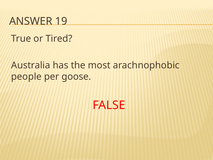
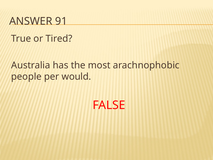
19: 19 -> 91 (61, 21)
goose: goose -> would (76, 76)
